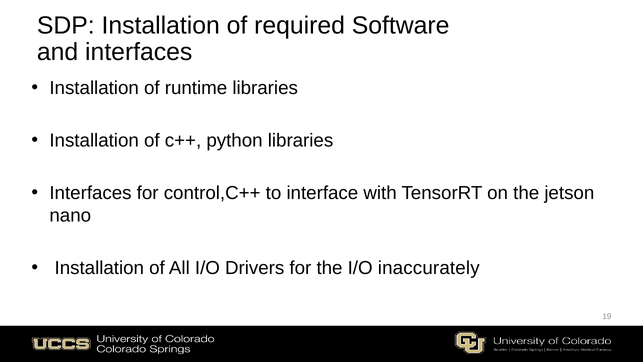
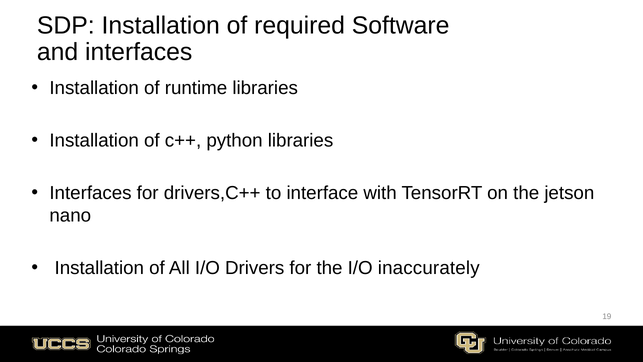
control,C++: control,C++ -> drivers,C++ (212, 193)
